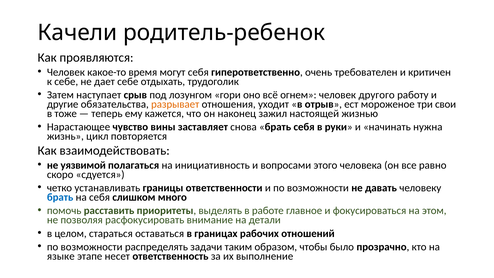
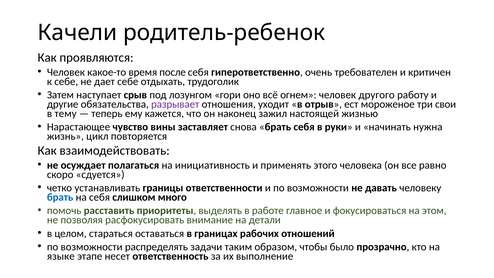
могут: могут -> после (173, 72)
разрывает colour: orange -> purple (175, 104)
тоже: тоже -> тему (66, 114)
уязвимой: уязвимой -> осуждает (83, 165)
вопросами: вопросами -> применять (286, 165)
